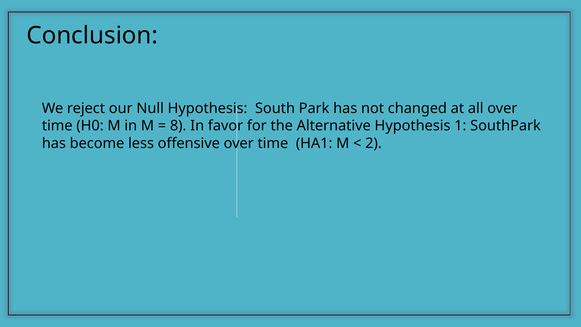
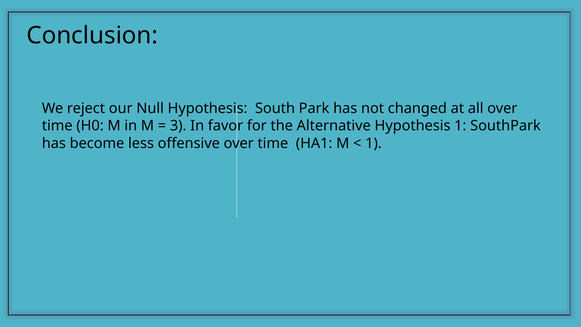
8: 8 -> 3 (178, 126)
2: 2 -> 1 (373, 143)
